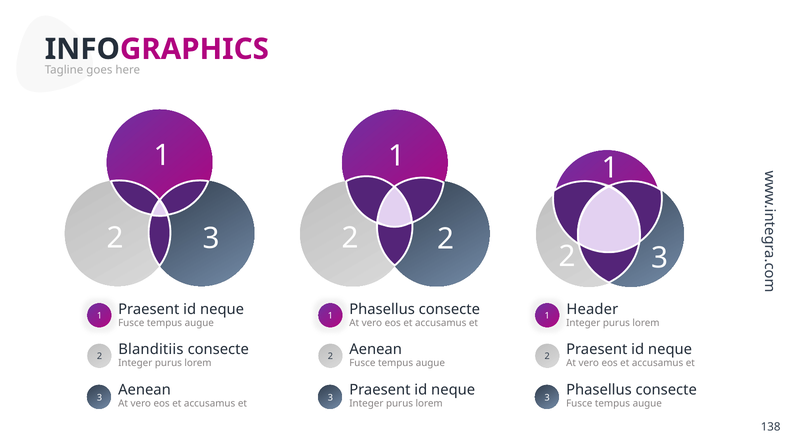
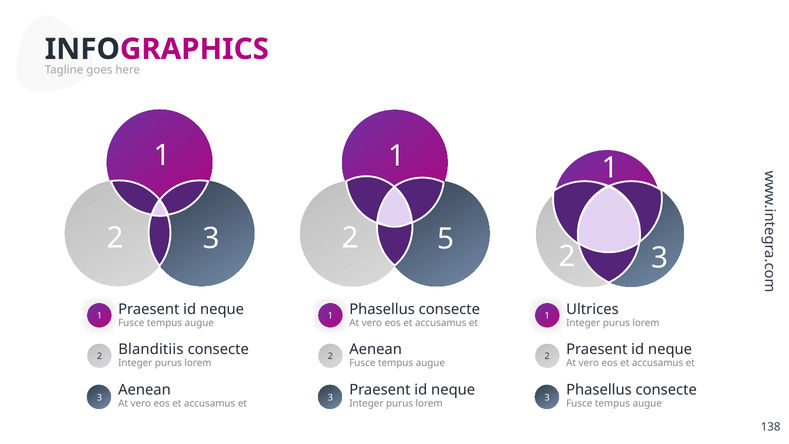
2 2: 2 -> 5 (446, 239)
Header: Header -> Ultrices (592, 309)
